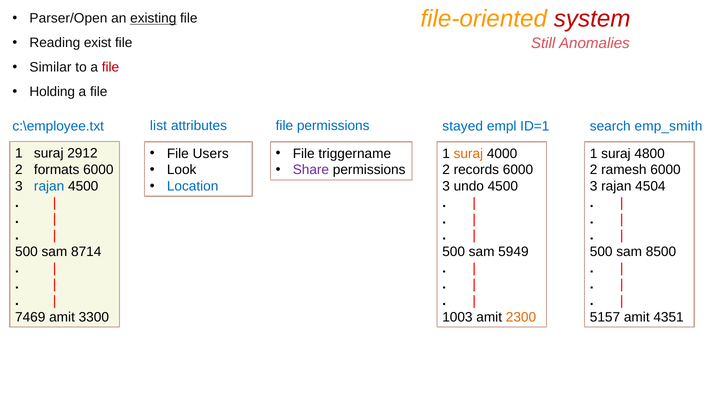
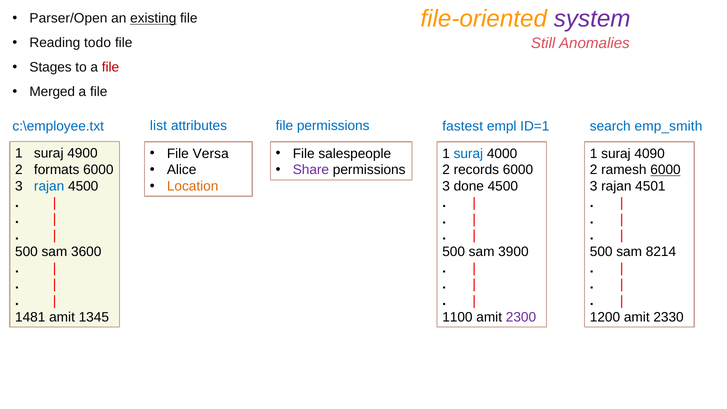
system colour: red -> purple (592, 19)
exist: exist -> todo (98, 43)
Similar: Similar -> Stages (51, 67)
Holding: Holding -> Merged (52, 92)
stayed: stayed -> fastest (463, 126)
Users: Users -> Versa (211, 154)
triggername: triggername -> salespeople (355, 154)
2912: 2912 -> 4900 (82, 153)
suraj colour: orange -> blue (468, 154)
4800: 4800 -> 4090 (650, 154)
Look: Look -> Alice (182, 170)
6000 underline: none -> present (666, 170)
Location colour: blue -> orange (193, 186)
undo: undo -> done (469, 186)
4504: 4504 -> 4501 (650, 186)
8714: 8714 -> 3600 (86, 252)
5949: 5949 -> 3900 (513, 252)
8500: 8500 -> 8214 (661, 252)
7469: 7469 -> 1481 (30, 317)
3300: 3300 -> 1345 (94, 317)
1003: 1003 -> 1100 (457, 317)
2300 colour: orange -> purple (521, 317)
5157: 5157 -> 1200 (605, 317)
4351: 4351 -> 2330 (669, 317)
